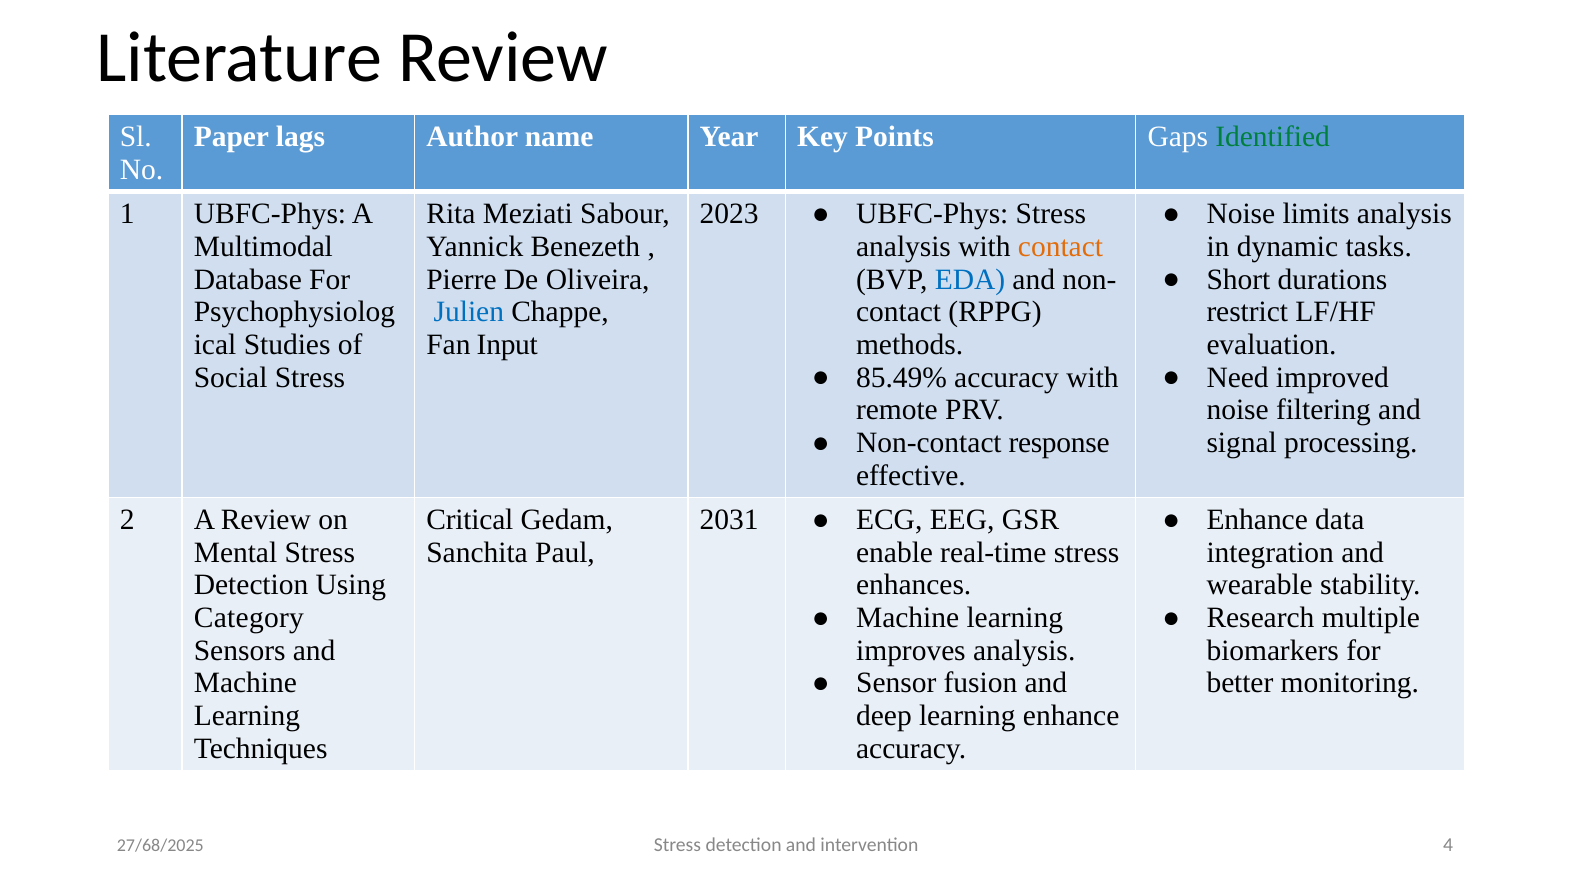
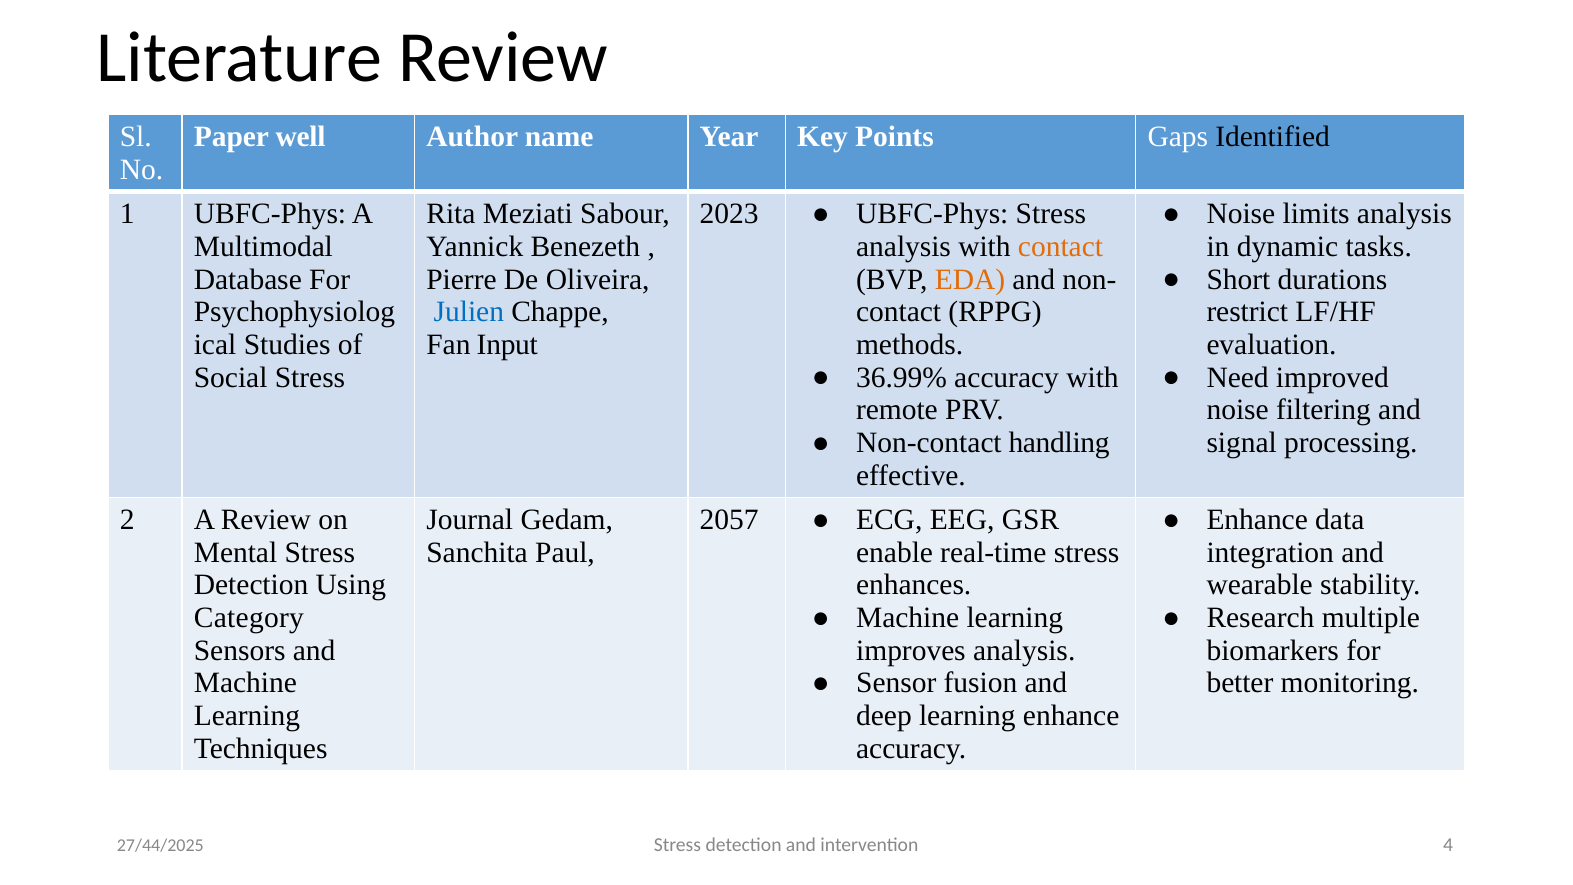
lags: lags -> well (301, 137)
Identified colour: green -> black (1273, 137)
EDA colour: blue -> orange (970, 279)
85.49%: 85.49% -> 36.99% (902, 377)
response: response -> handling (1059, 443)
Critical: Critical -> Journal (470, 520)
2031: 2031 -> 2057 (729, 520)
27/68/2025: 27/68/2025 -> 27/44/2025 (160, 845)
